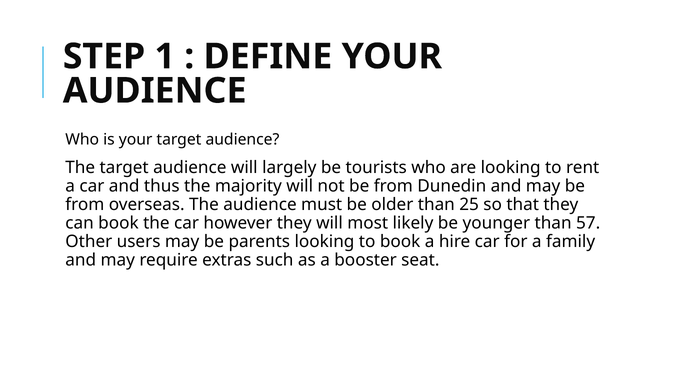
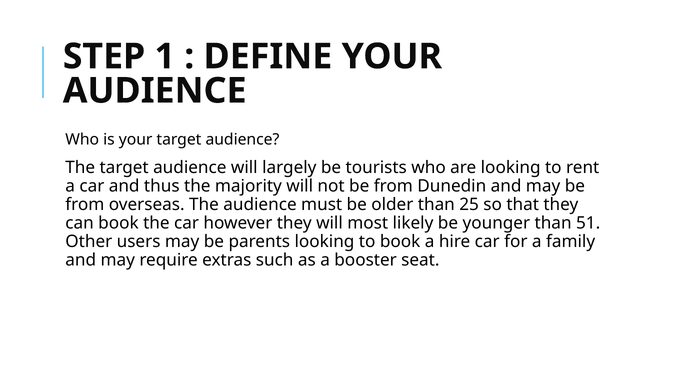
57: 57 -> 51 (588, 223)
